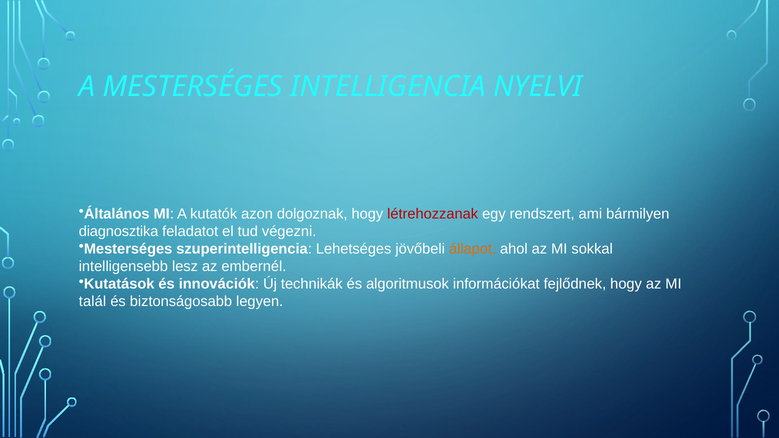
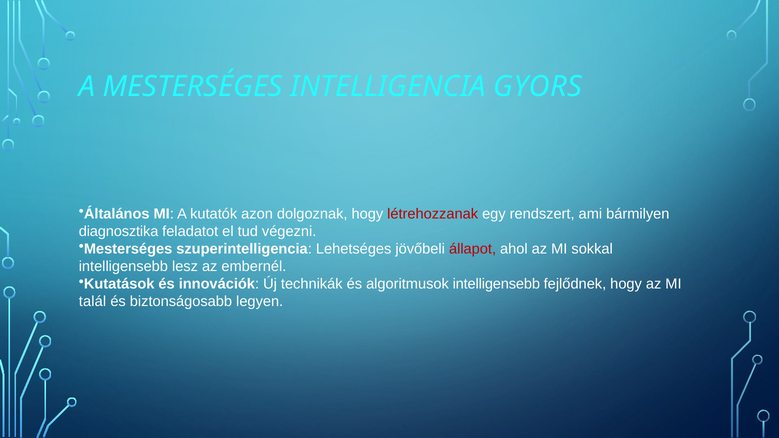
NYELVI: NYELVI -> GYORS (538, 87)
állapot colour: orange -> red (473, 249)
algoritmusok információkat: információkat -> intelligensebb (496, 284)
